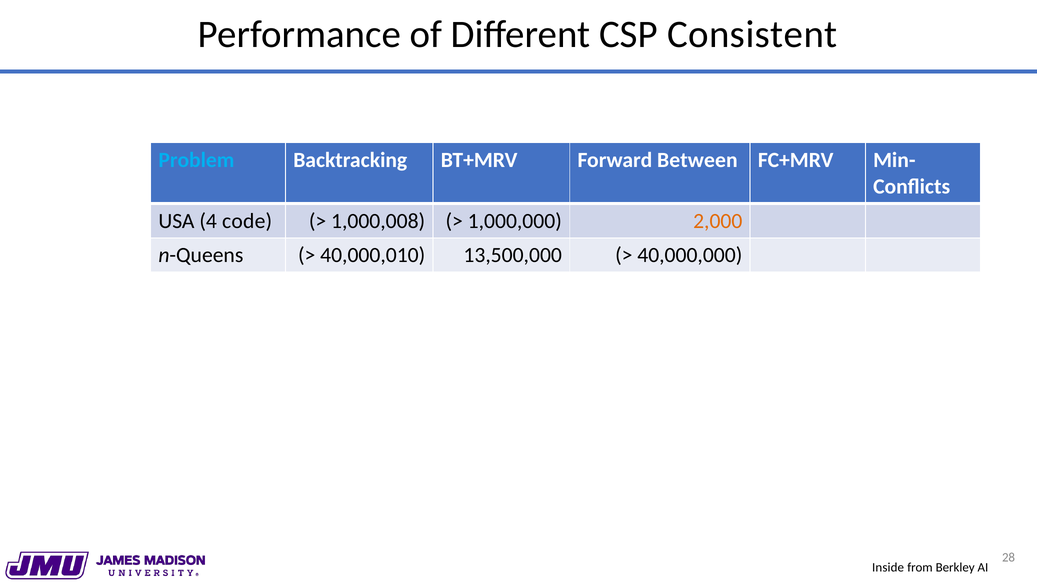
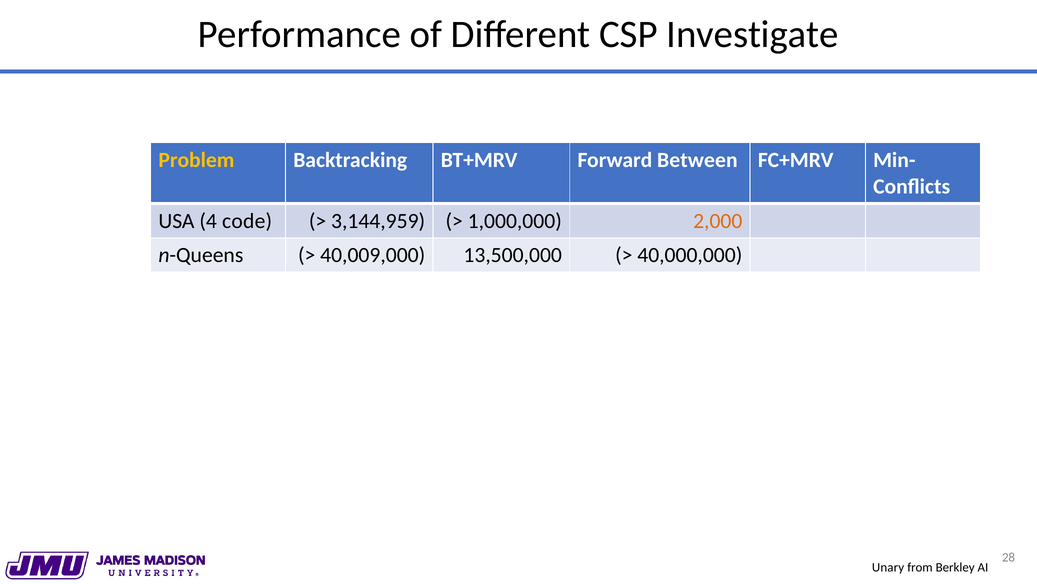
Consistent: Consistent -> Investigate (753, 35)
Problem colour: light blue -> yellow (196, 160)
1,000,008: 1,000,008 -> 3,144,959 (378, 221)
40,000,010: 40,000,010 -> 40,009,000 (373, 255)
Inside: Inside -> Unary (888, 567)
